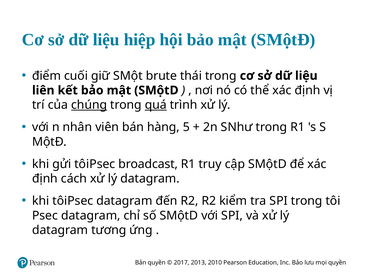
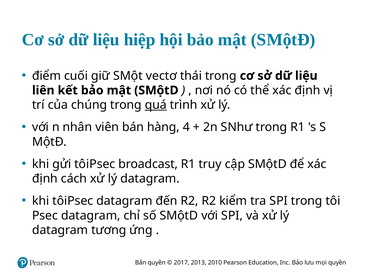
brute: brute -> vectơ (161, 76)
chúng underline: present -> none (89, 105)
5: 5 -> 4 (186, 127)
